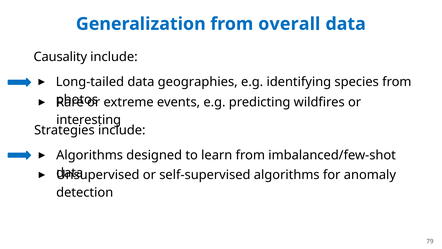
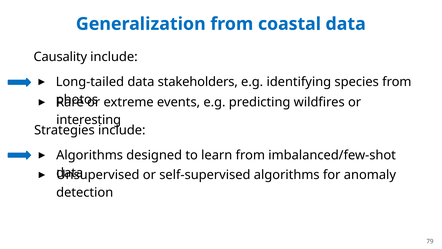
overall: overall -> coastal (289, 24)
geographies: geographies -> stakeholders (198, 82)
